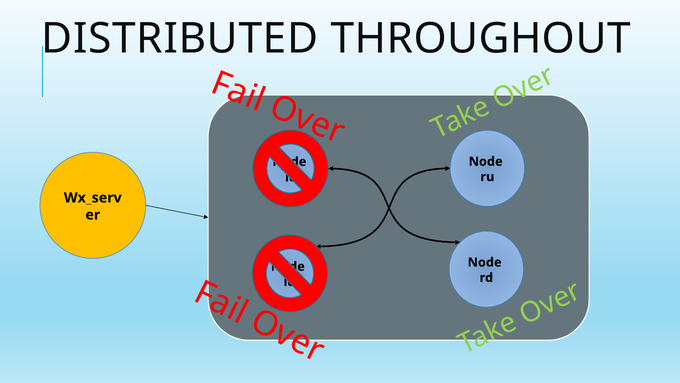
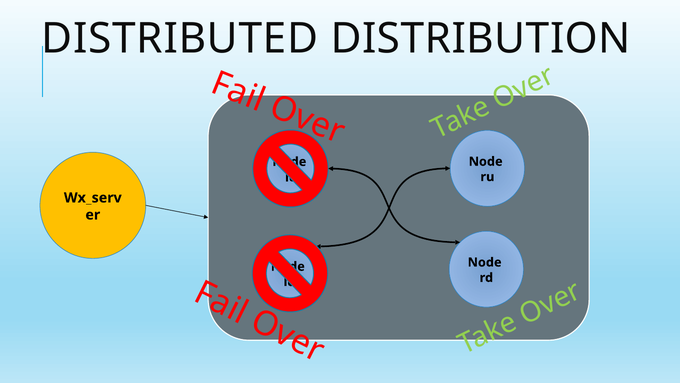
THROUGHOUT: THROUGHOUT -> DISTRIBUTION (481, 39)
